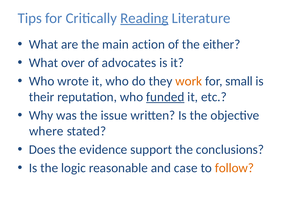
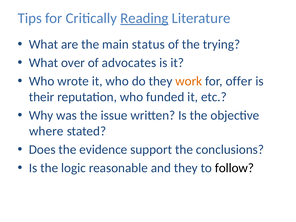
action: action -> status (148, 44)
either: either -> trying (221, 44)
small: small -> offer (239, 81)
funded underline: present -> none (165, 97)
and case: case -> they (186, 168)
follow colour: orange -> black (234, 168)
